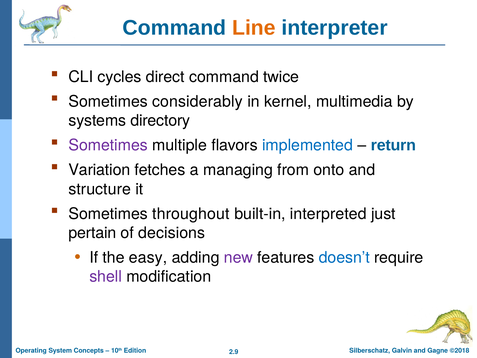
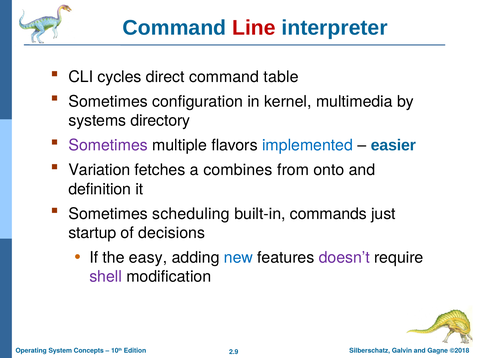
Line colour: orange -> red (254, 28)
twice: twice -> table (281, 77)
considerably: considerably -> configuration (198, 102)
return: return -> easier (393, 145)
managing: managing -> combines (238, 170)
structure: structure -> definition (100, 189)
throughout: throughout -> scheduling (191, 214)
interpreted: interpreted -> commands (328, 214)
pertain: pertain -> startup (92, 233)
new colour: purple -> blue (238, 257)
doesn’t colour: blue -> purple (344, 257)
